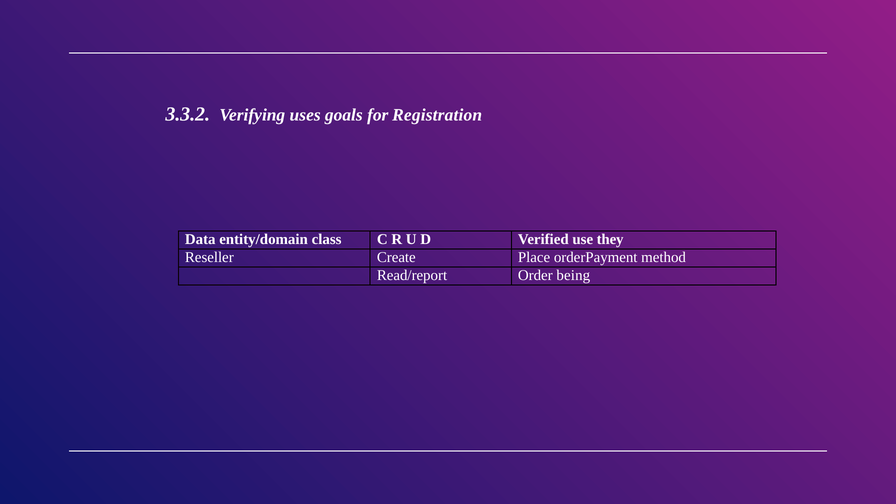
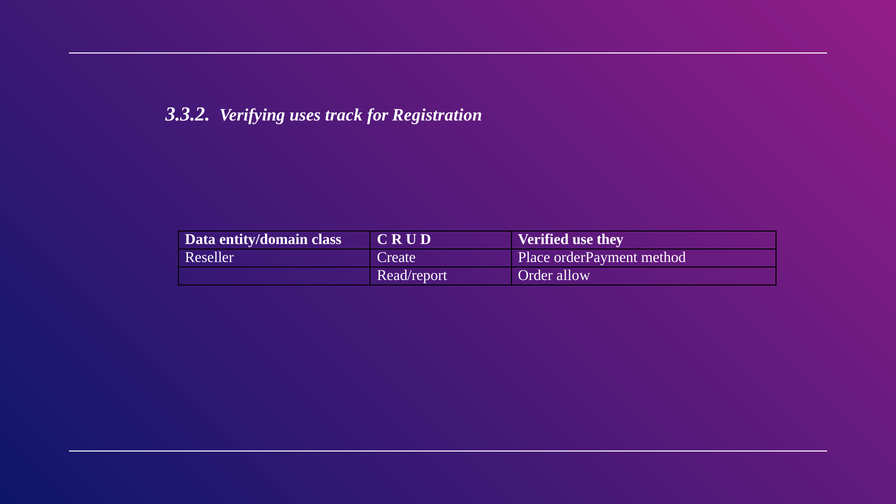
goals: goals -> track (344, 115)
being: being -> allow (573, 275)
